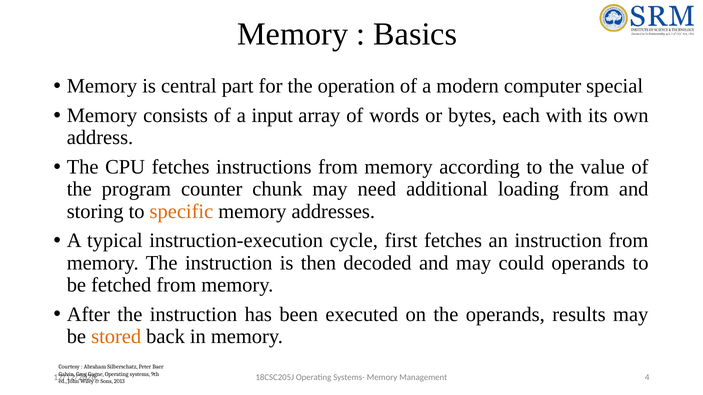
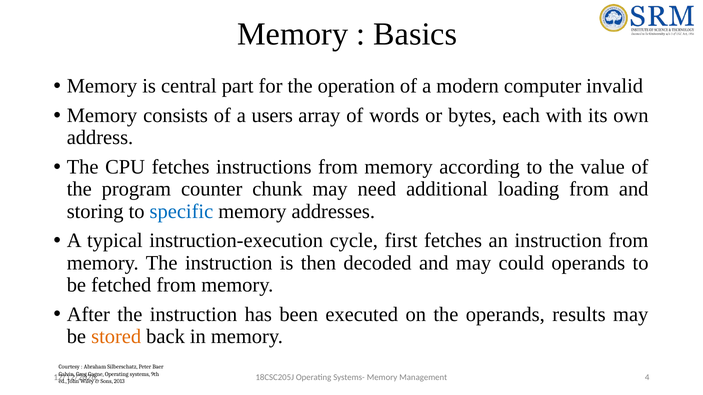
special: special -> invalid (615, 86)
input: input -> users (272, 116)
specific colour: orange -> blue (181, 212)
